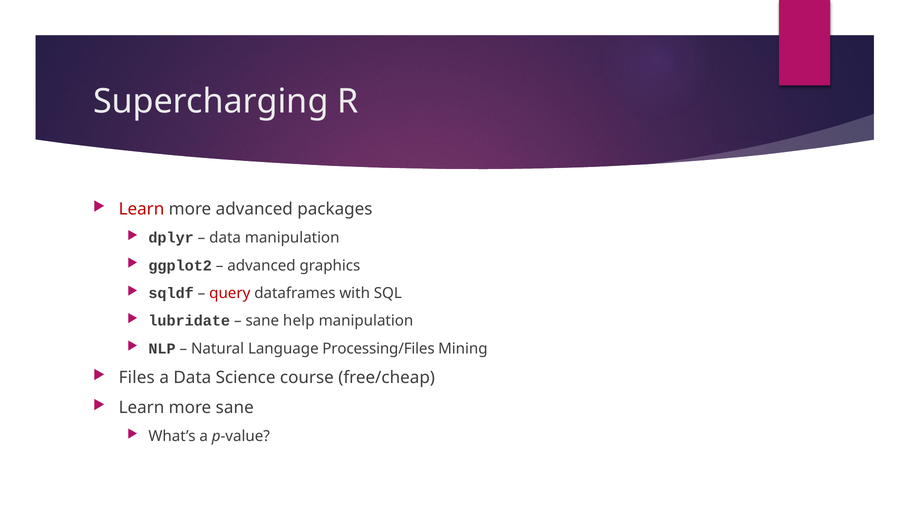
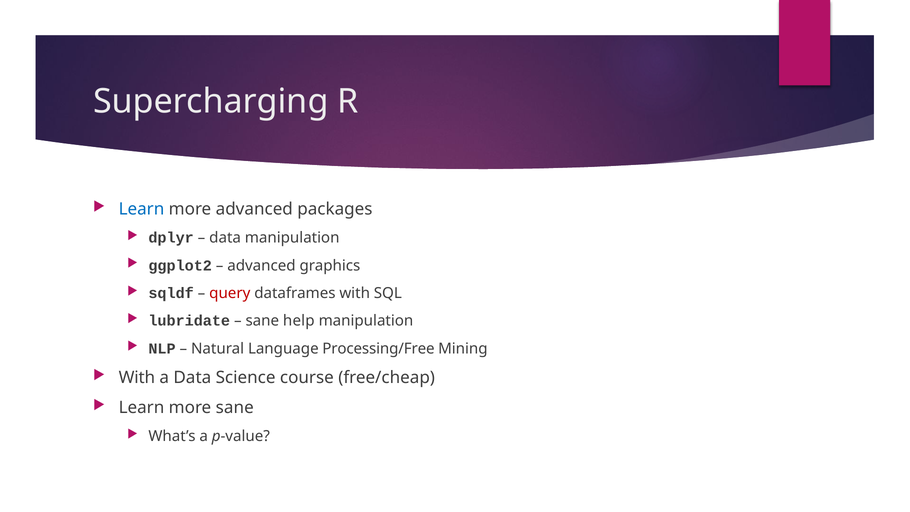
Learn colour: red -> blue (141, 209)
Processing/Files: Processing/Files -> Processing/Free (378, 349)
Files: Files -> With (137, 378)
